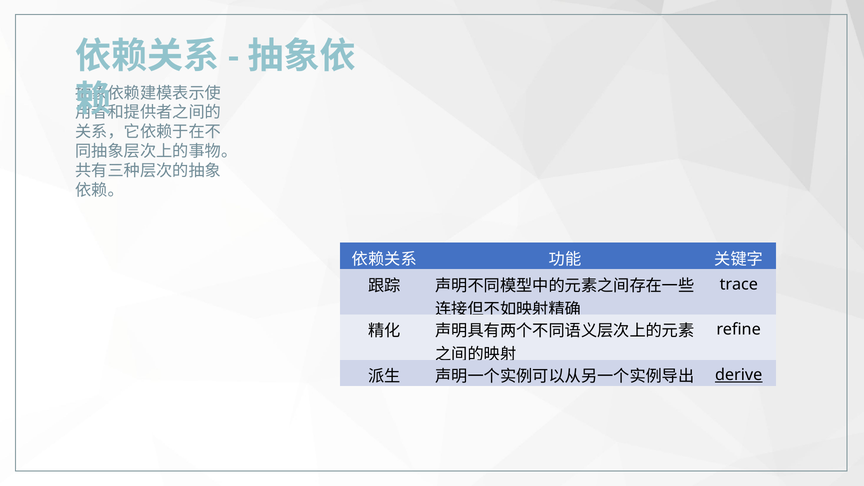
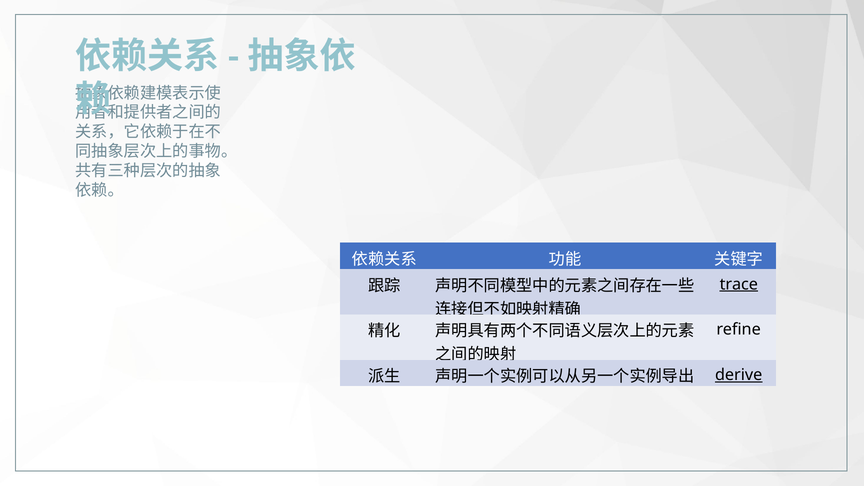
trace underline: none -> present (739, 284)
